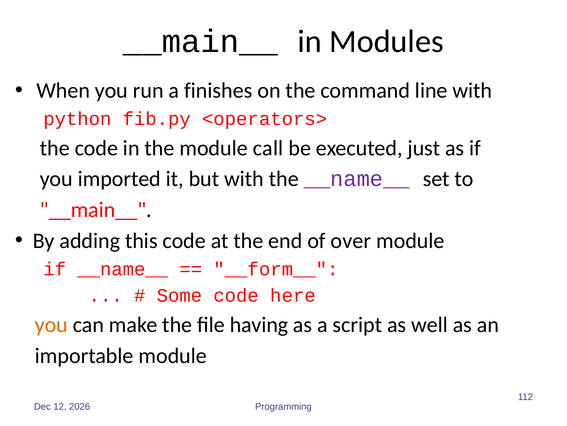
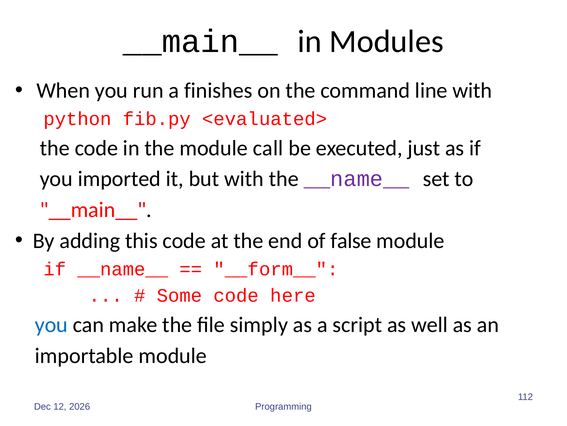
<operators>: <operators> -> <evaluated> (265, 119)
over: over -> false (351, 240)
you colour: orange -> blue (51, 324)
having: having -> simply (259, 324)
